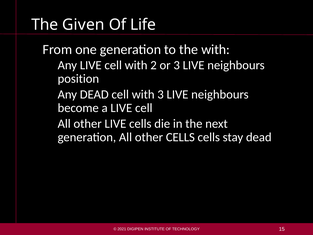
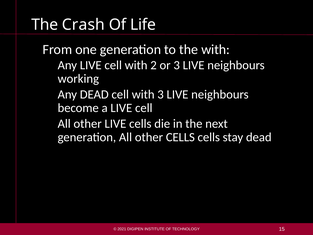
Given: Given -> Crash (83, 25)
position: position -> working (78, 79)
